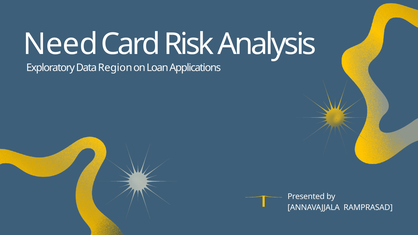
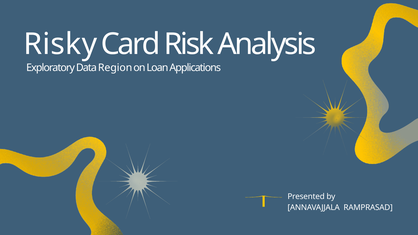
Need: Need -> Risky (60, 44)
